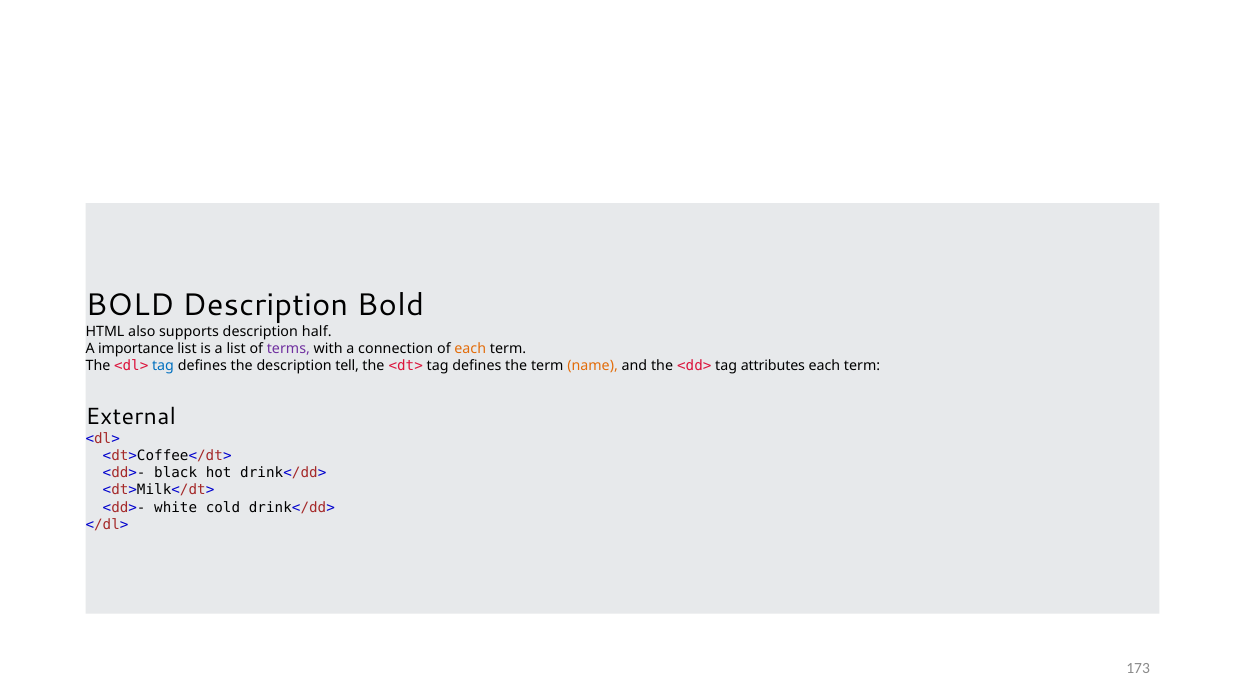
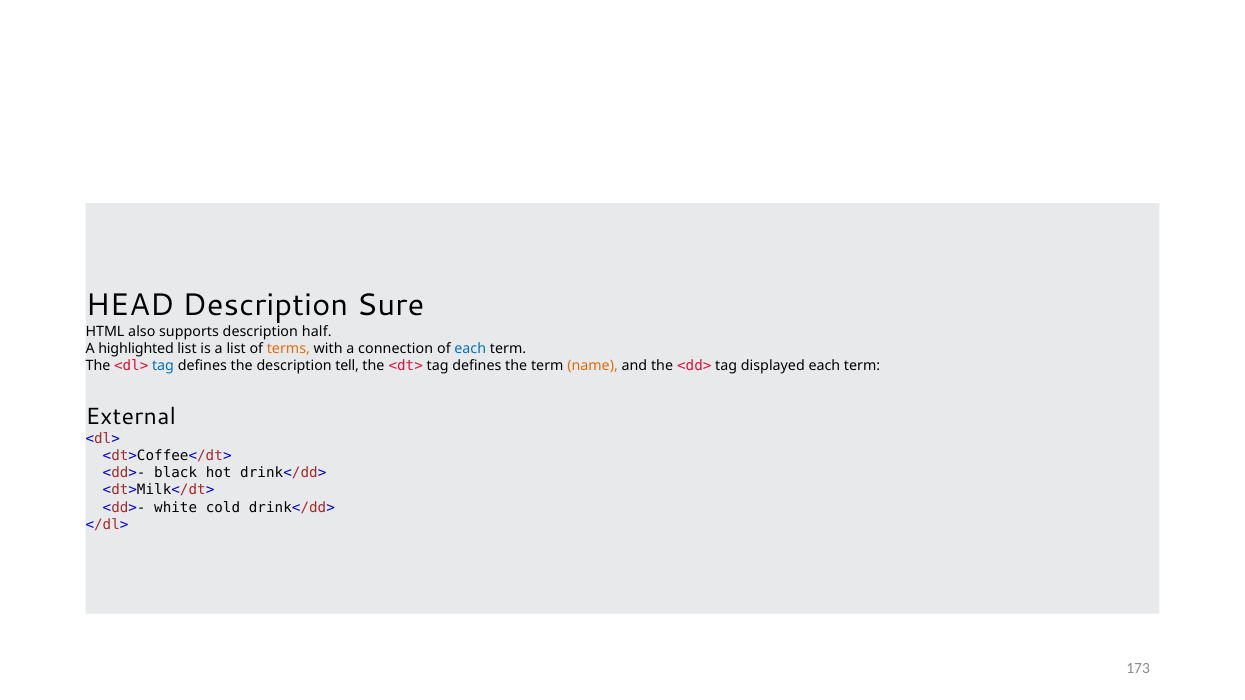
BOLD: BOLD -> HEAD (130, 306)
Description Bold: Bold -> Sure (391, 306)
importance: importance -> highlighted (136, 349)
terms colour: purple -> orange (288, 349)
each colour: orange -> blue (470, 349)
attributes: attributes -> displayed (773, 366)
